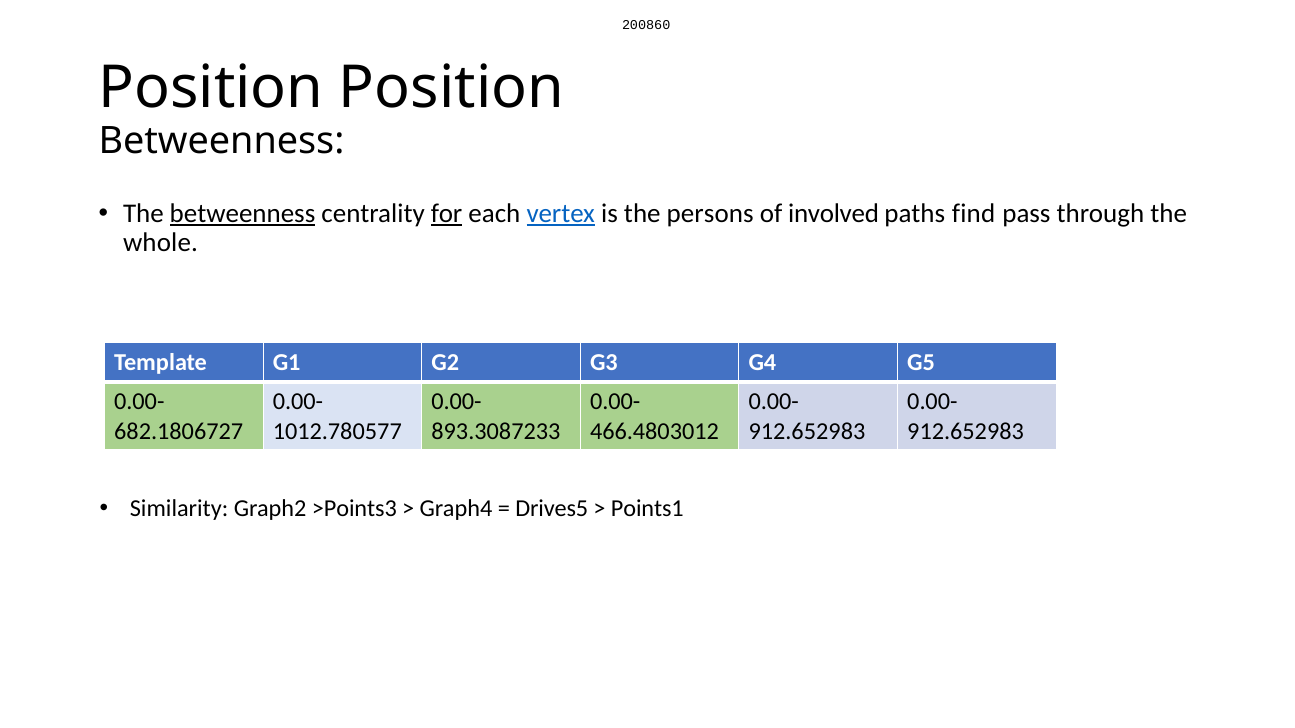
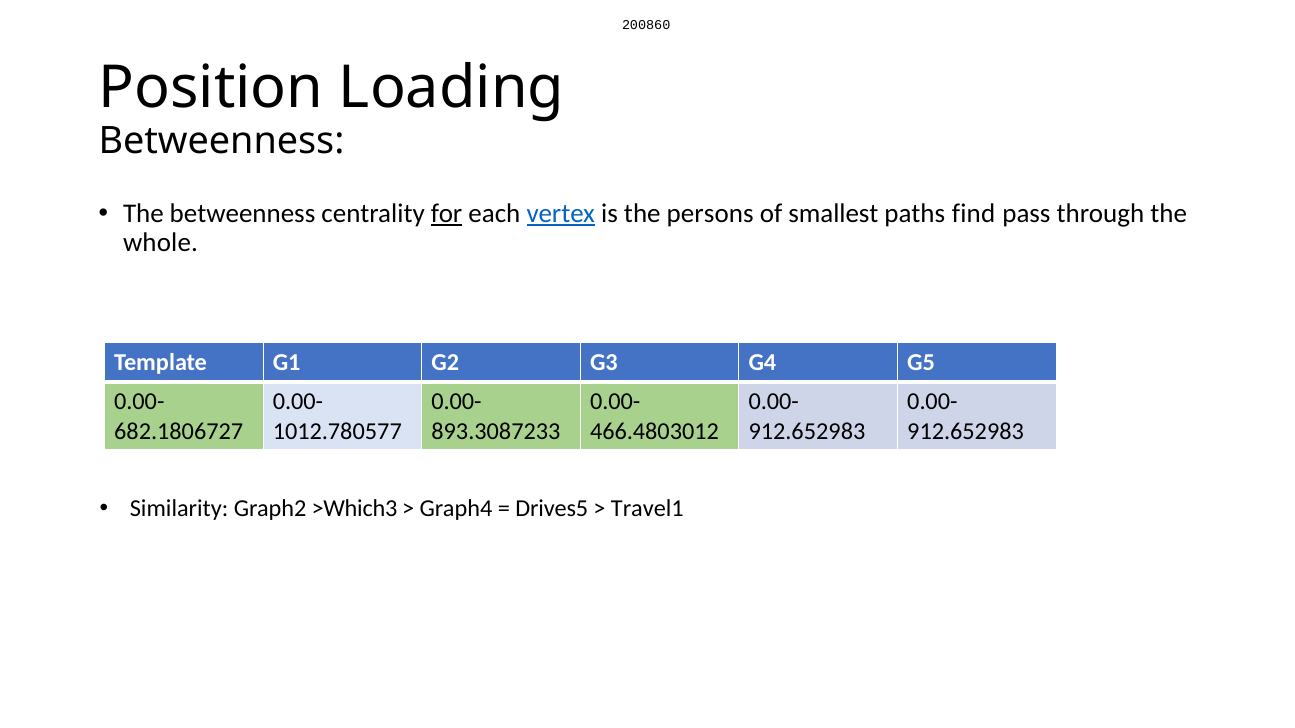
Position Position: Position -> Loading (452, 88)
betweenness underline: present -> none (243, 214)
involved: involved -> smallest (833, 214)
>Points3: >Points3 -> >Which3 (354, 509)
Points1: Points1 -> Travel1 (647, 509)
